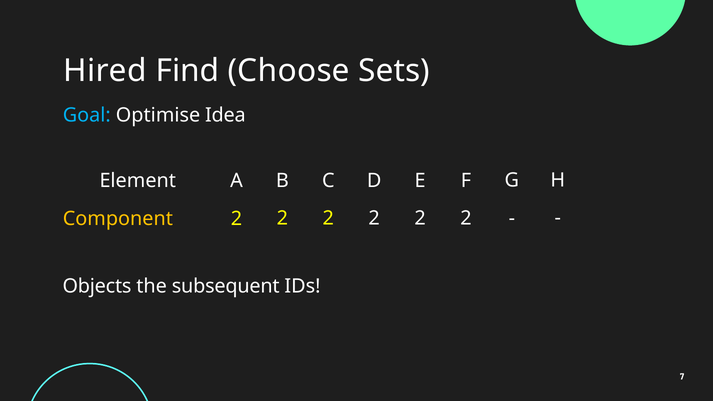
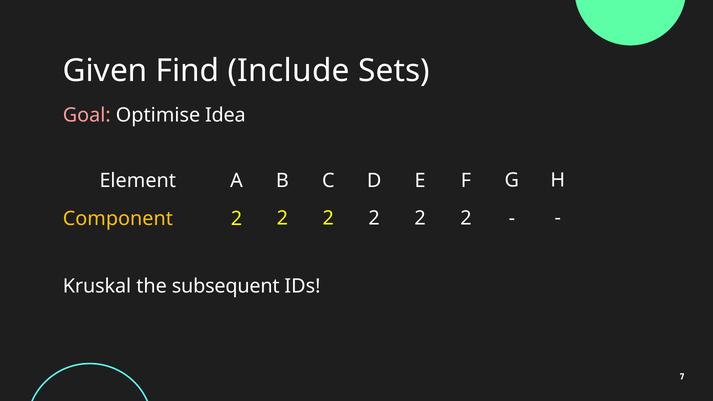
Hired: Hired -> Given (105, 71)
Choose: Choose -> Include (289, 71)
Goal colour: light blue -> pink (87, 115)
Objects: Objects -> Kruskal (97, 286)
